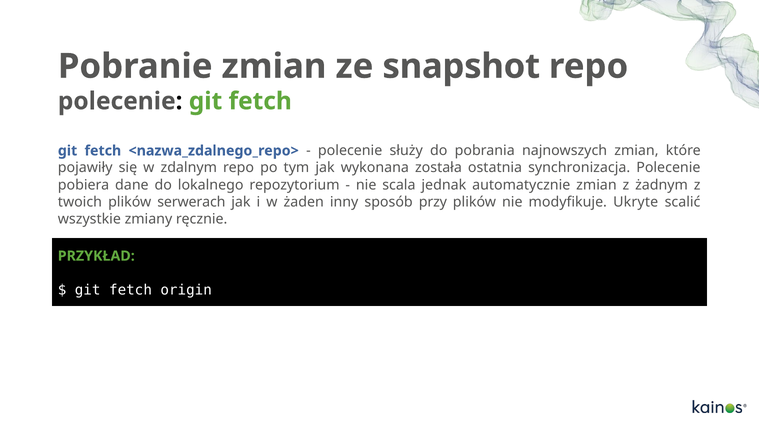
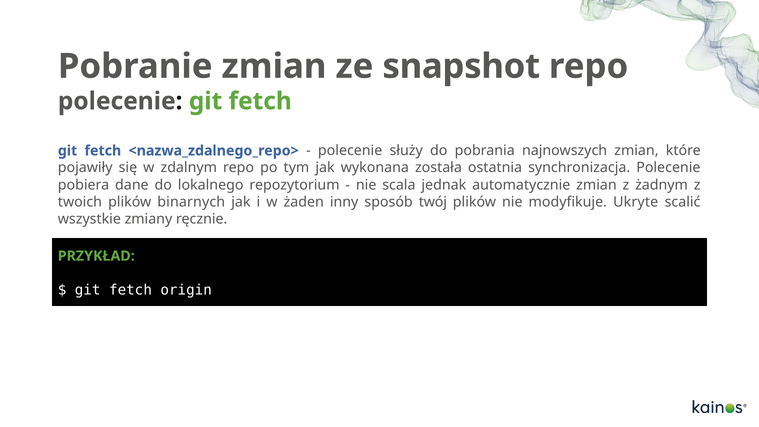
serwerach: serwerach -> binarnych (191, 202)
przy: przy -> twój (433, 202)
